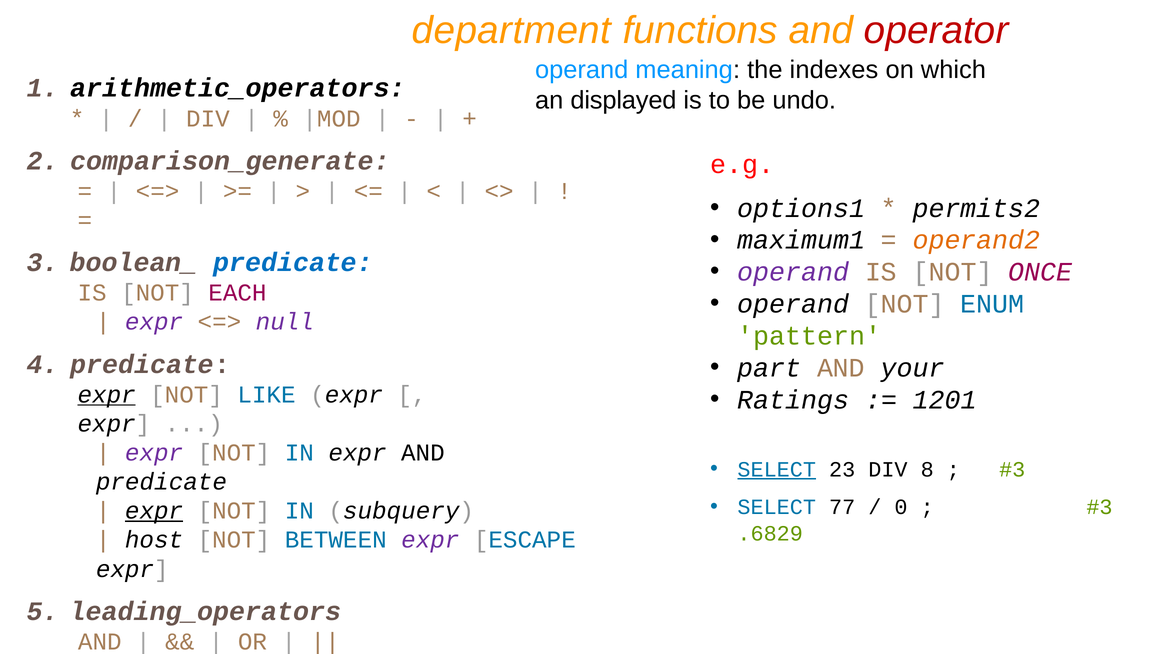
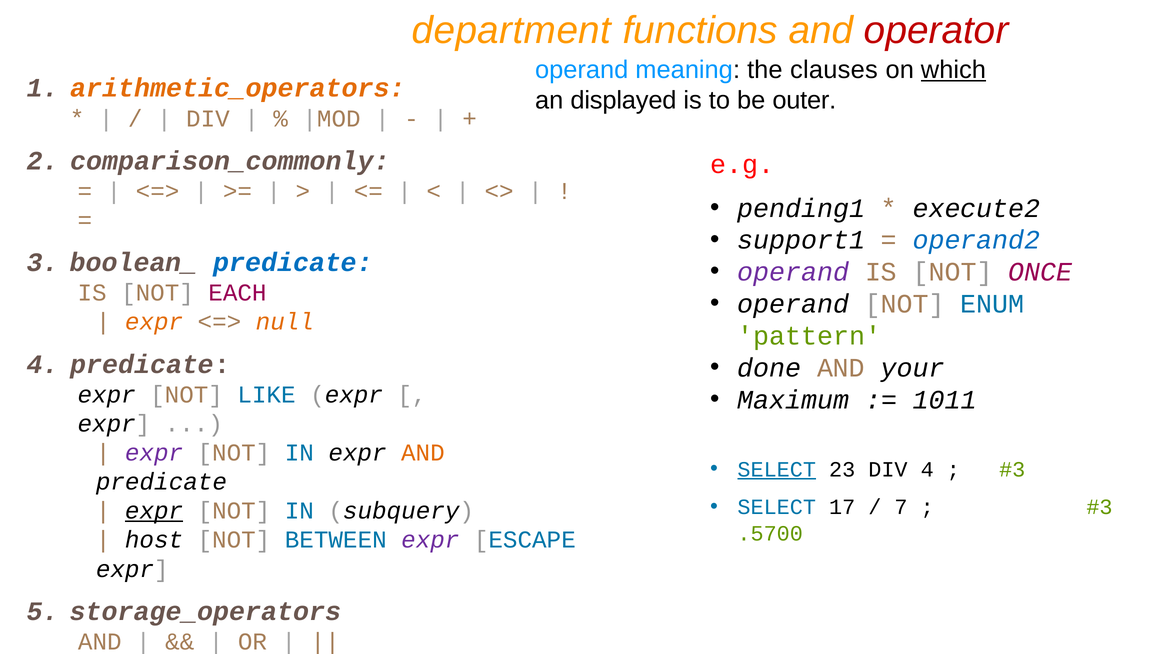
indexes: indexes -> clauses (834, 70)
which underline: none -> present (953, 70)
arithmetic_operators colour: black -> orange (238, 88)
undo: undo -> outer (804, 100)
comparison_generate: comparison_generate -> comparison_commonly (230, 161)
options1: options1 -> pending1 (801, 208)
permits2: permits2 -> execute2 (976, 208)
maximum1: maximum1 -> support1 (801, 240)
operand2 colour: orange -> blue (976, 240)
expr colour: purple -> orange (154, 322)
null colour: purple -> orange (285, 322)
part: part -> done (769, 368)
expr underline: present -> none (107, 395)
Ratings: Ratings -> Maximum (793, 400)
1201: 1201 -> 1011 (945, 400)
AND colour: black -> orange (423, 453)
DIV 8: 8 -> 4 (927, 470)
77: 77 -> 17 (842, 507)
0: 0 -> 7 (901, 507)
.6829: .6829 -> .5700 (770, 534)
leading_operators: leading_operators -> storage_operators (205, 612)
